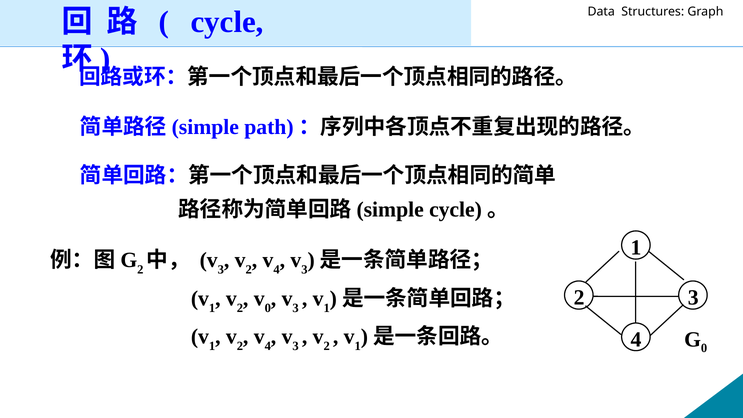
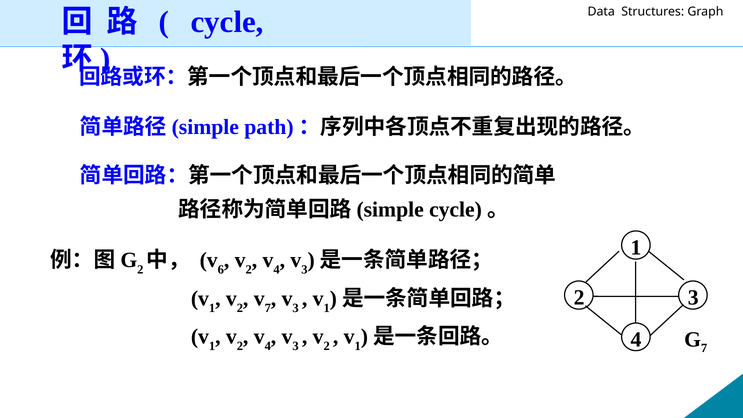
3: 3 -> 6 (221, 270)
0: 0 -> 7 (268, 308)
0: 0 -> 7 (704, 348)
